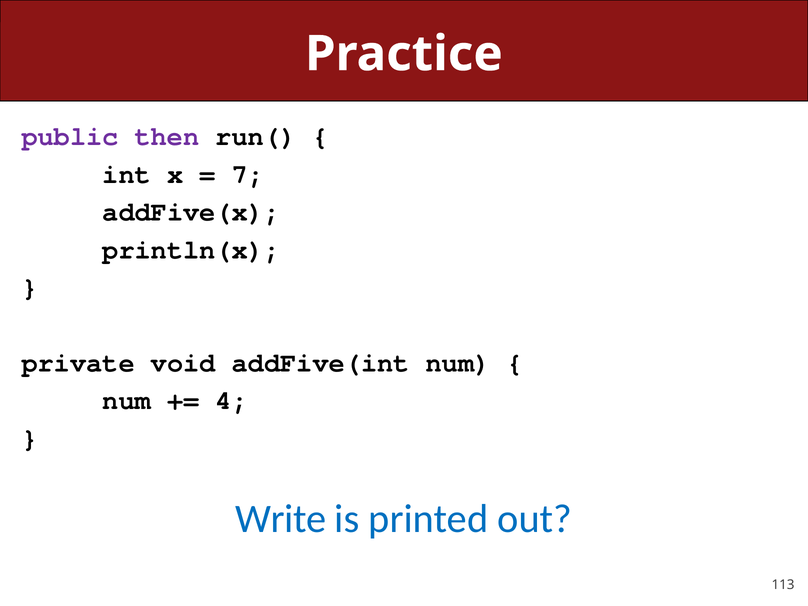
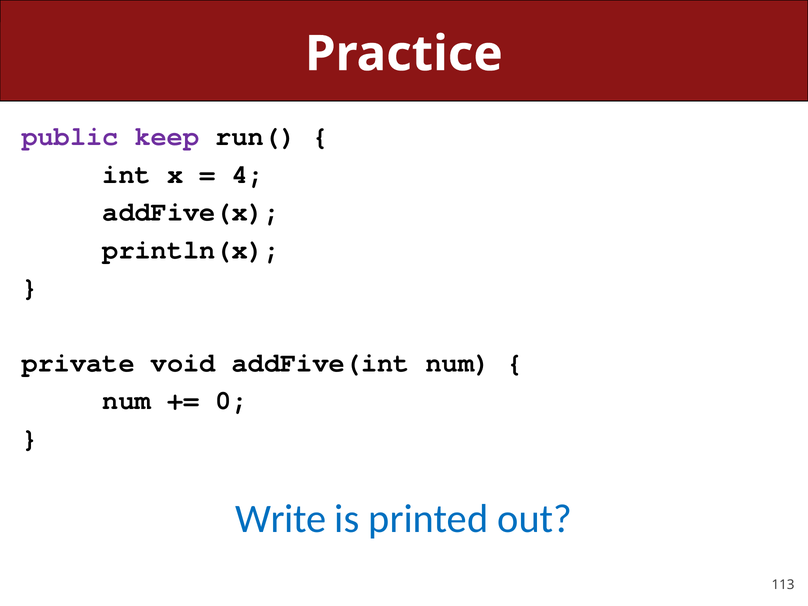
then: then -> keep (167, 137)
7: 7 -> 4 (248, 174)
4: 4 -> 0 (232, 400)
